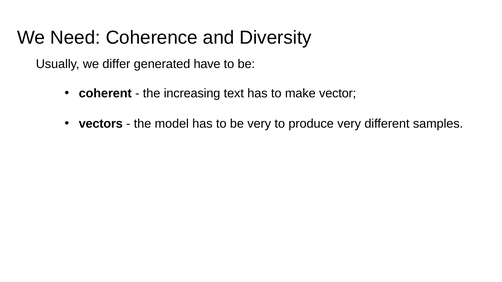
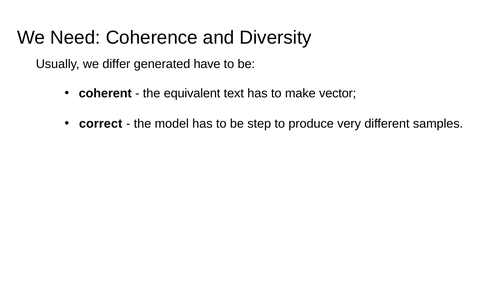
increasing: increasing -> equivalent (192, 94)
vectors: vectors -> correct (101, 124)
be very: very -> step (259, 124)
